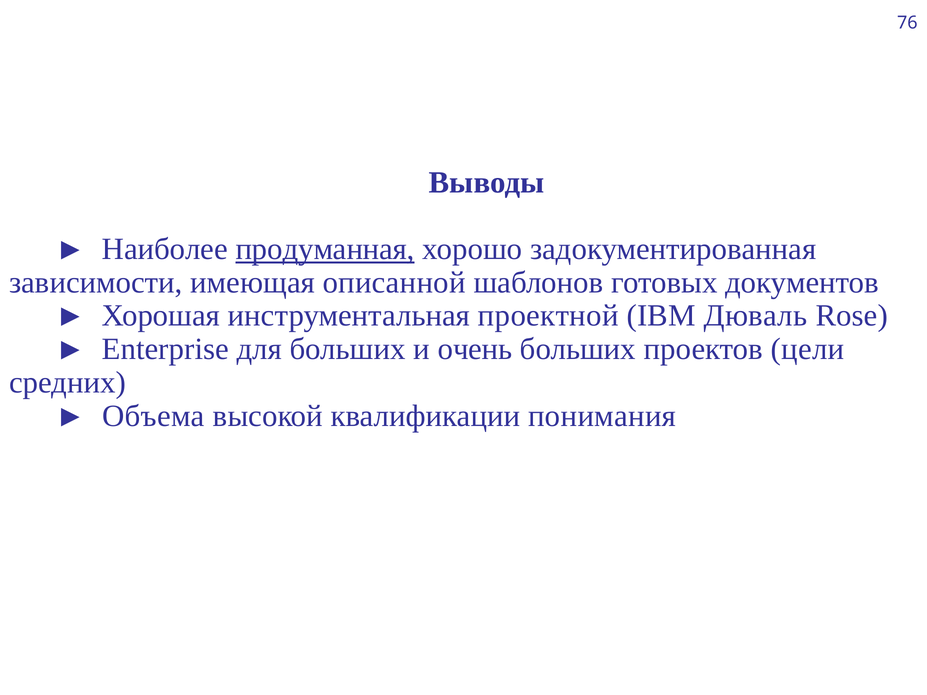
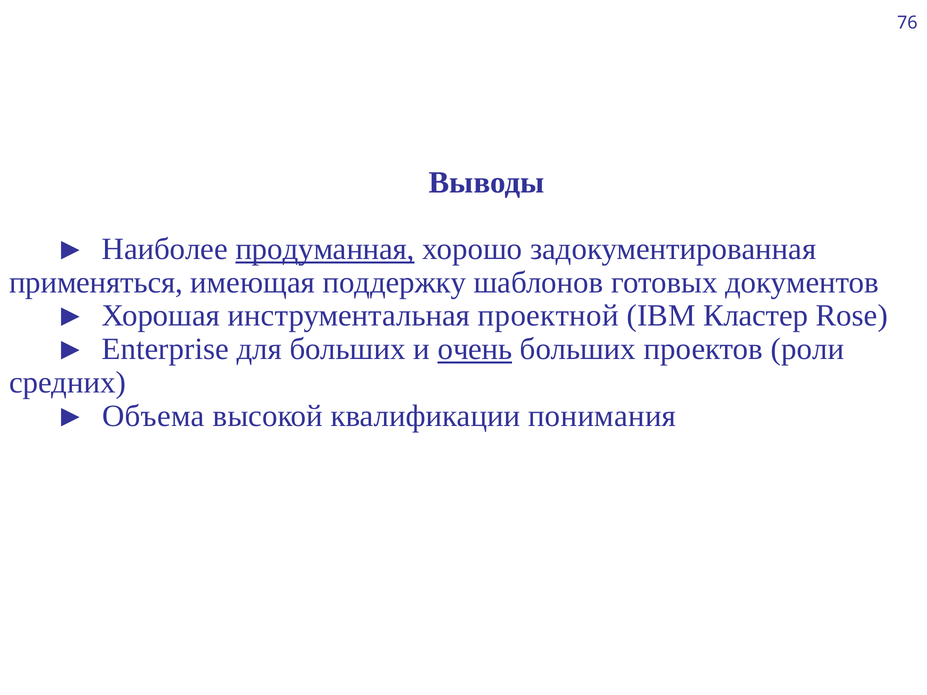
зависимости: зависимости -> применяться (96, 283)
описанной: описанной -> поддержку (394, 283)
Дюваль: Дюваль -> Кластер (756, 316)
очень underline: none -> present (475, 349)
цели: цели -> роли (808, 349)
